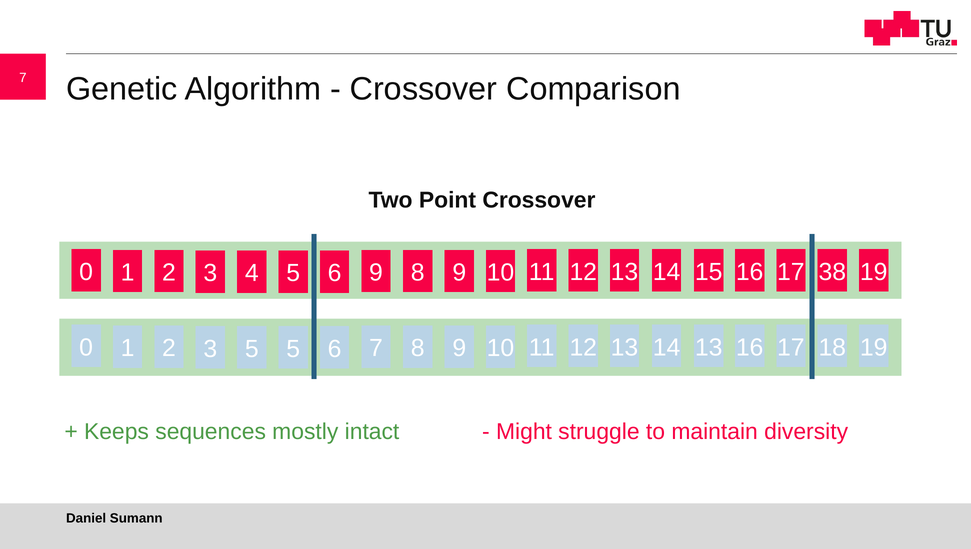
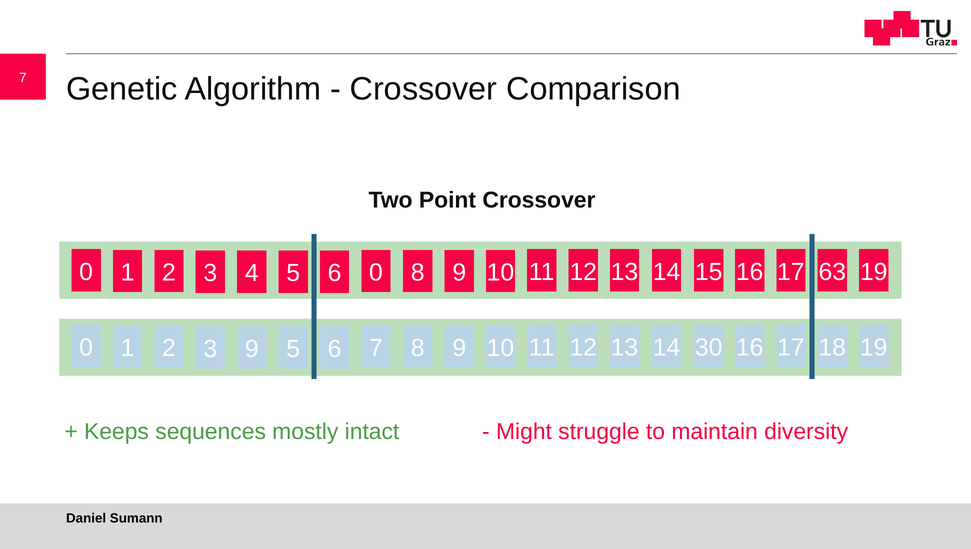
6 9: 9 -> 0 (376, 273)
38: 38 -> 63 (832, 272)
3 5: 5 -> 9 (252, 349)
14 13: 13 -> 30 (709, 348)
